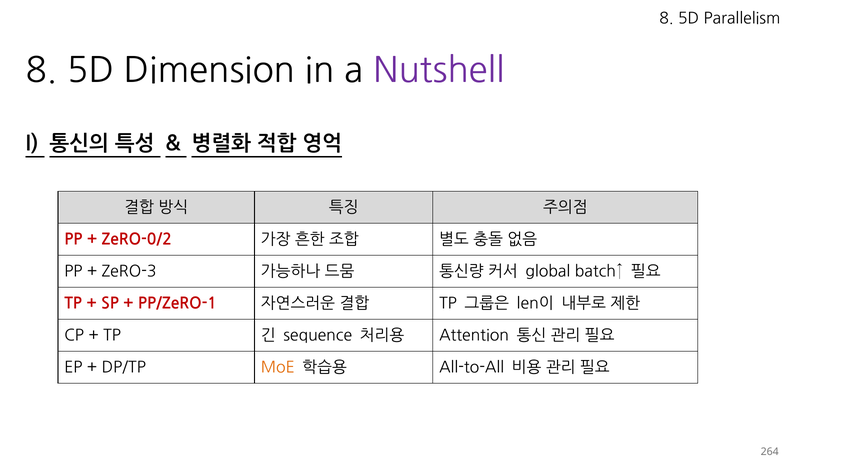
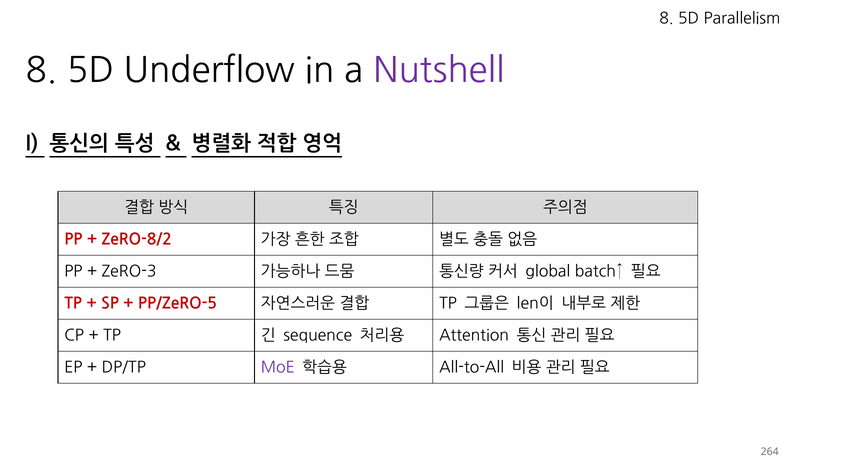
Dimension: Dimension -> Underflow (209, 71)
ZeRO-0/2: ZeRO-0/2 -> ZeRO-8/2 (137, 240)
PP/ZeRO-1: PP/ZeRO-1 -> PP/ZeRO-5 (177, 304)
MoE colour: orange -> purple (278, 368)
